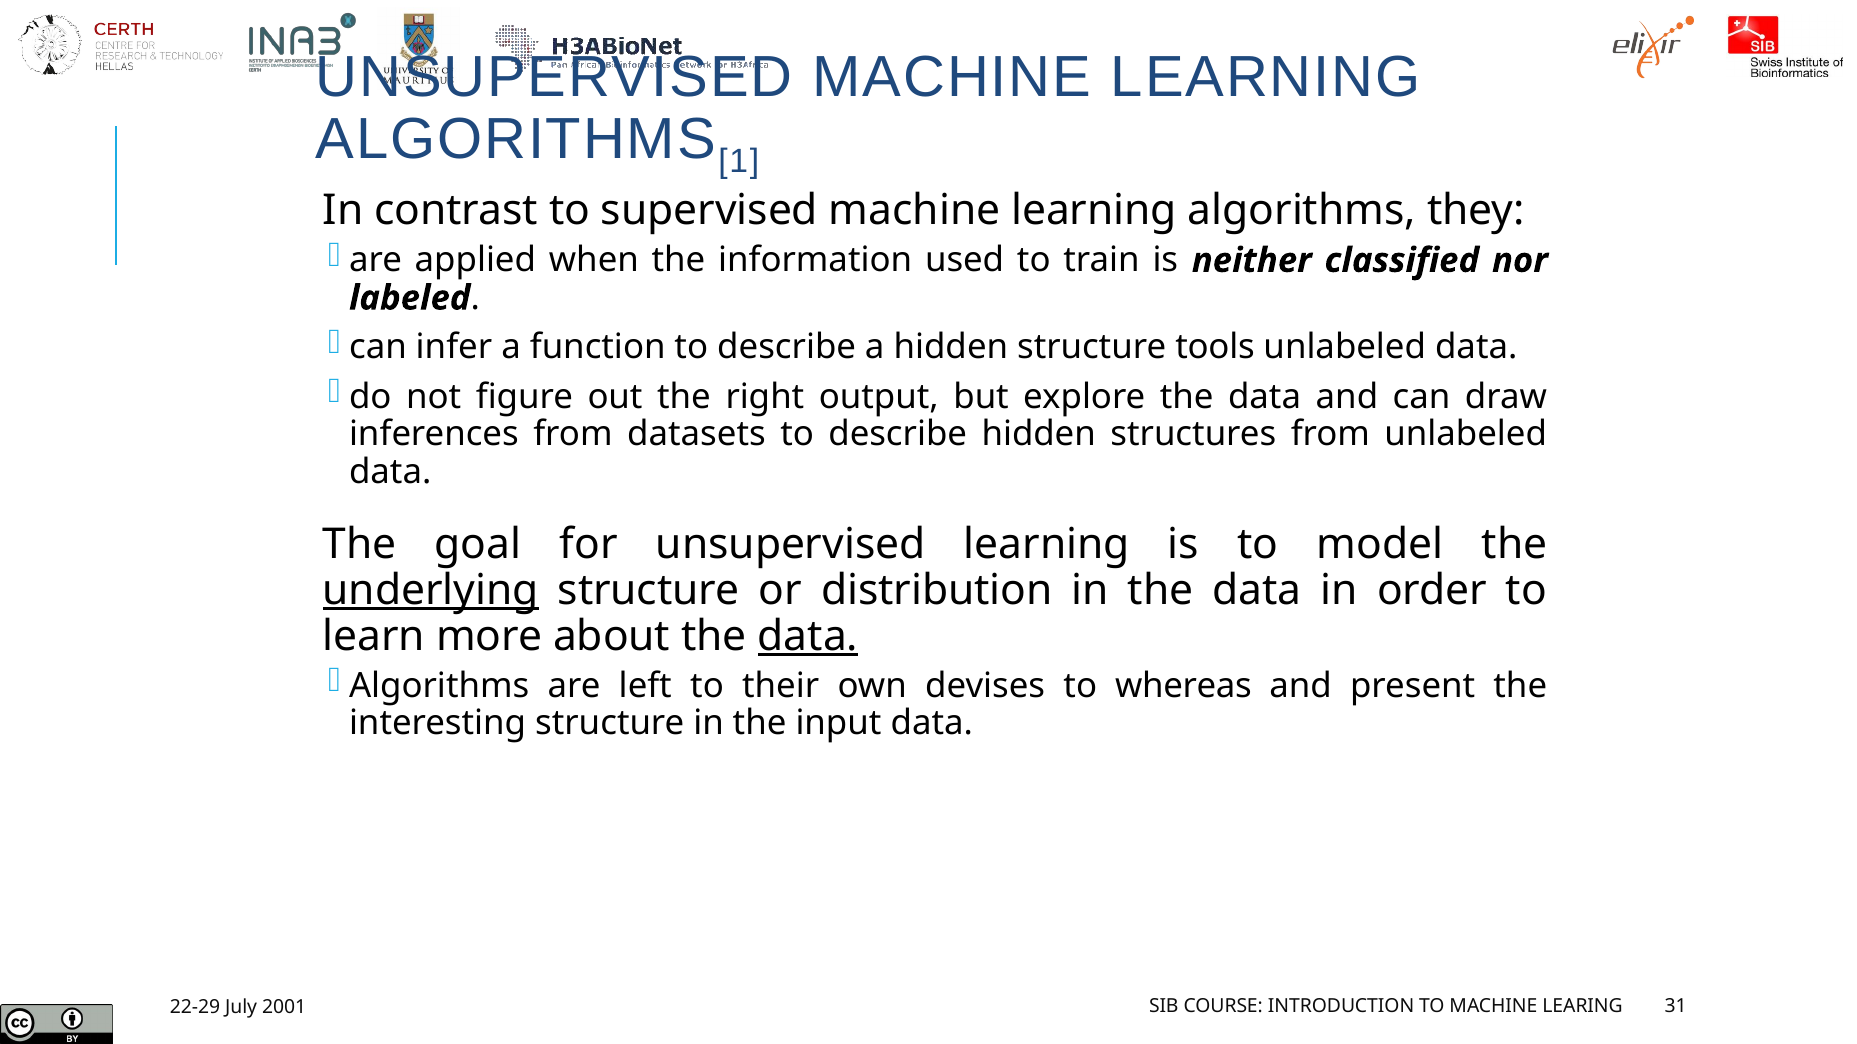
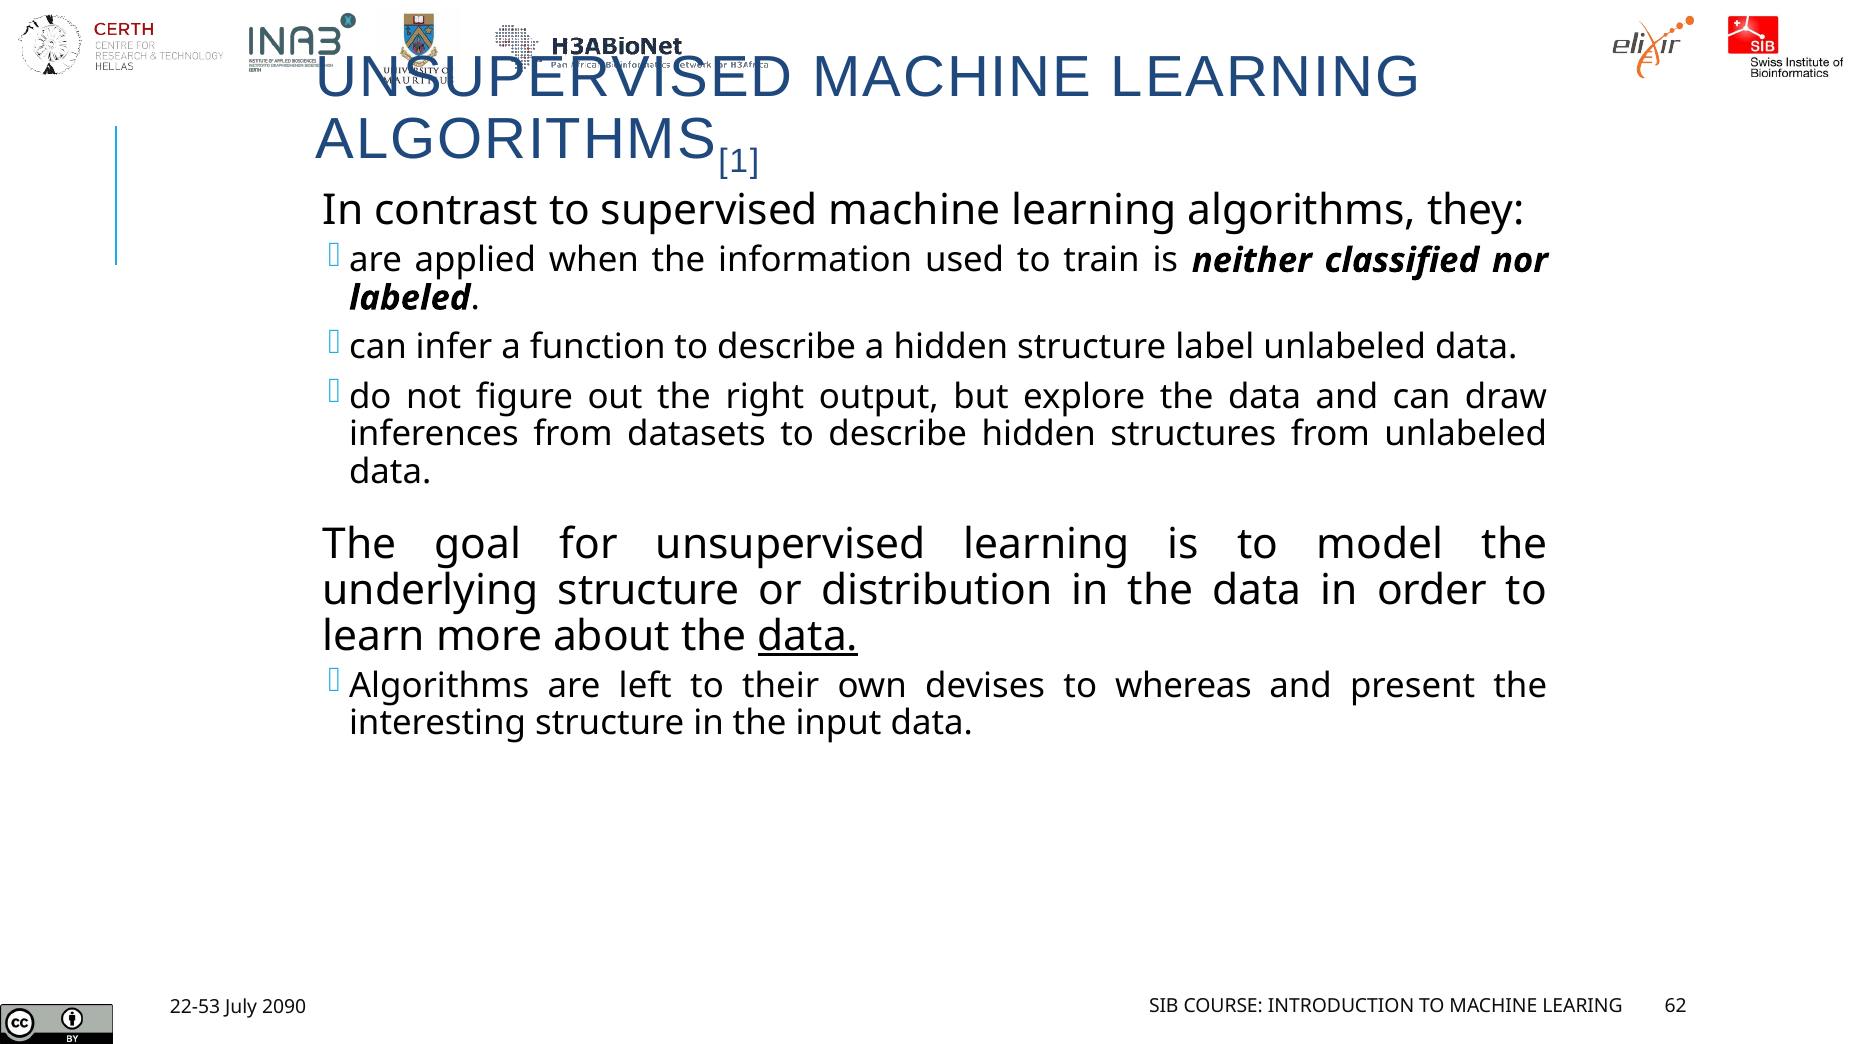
tools: tools -> label (1215, 347)
underlying underline: present -> none (431, 590)
31: 31 -> 62 (1676, 1006)
22-29: 22-29 -> 22-53 (195, 1008)
2001: 2001 -> 2090 (284, 1008)
